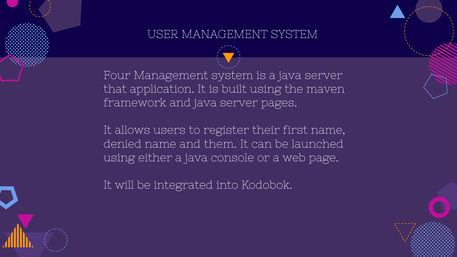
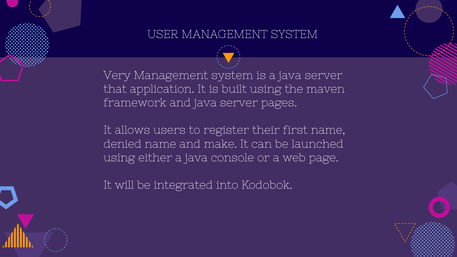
Four: Four -> Very (117, 75)
them: them -> make (220, 144)
